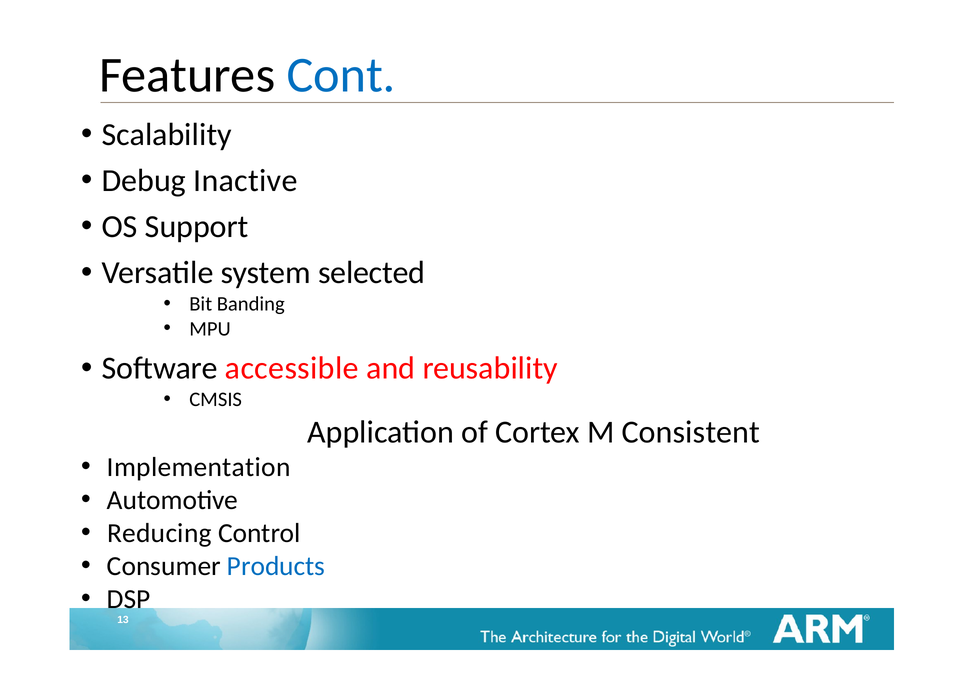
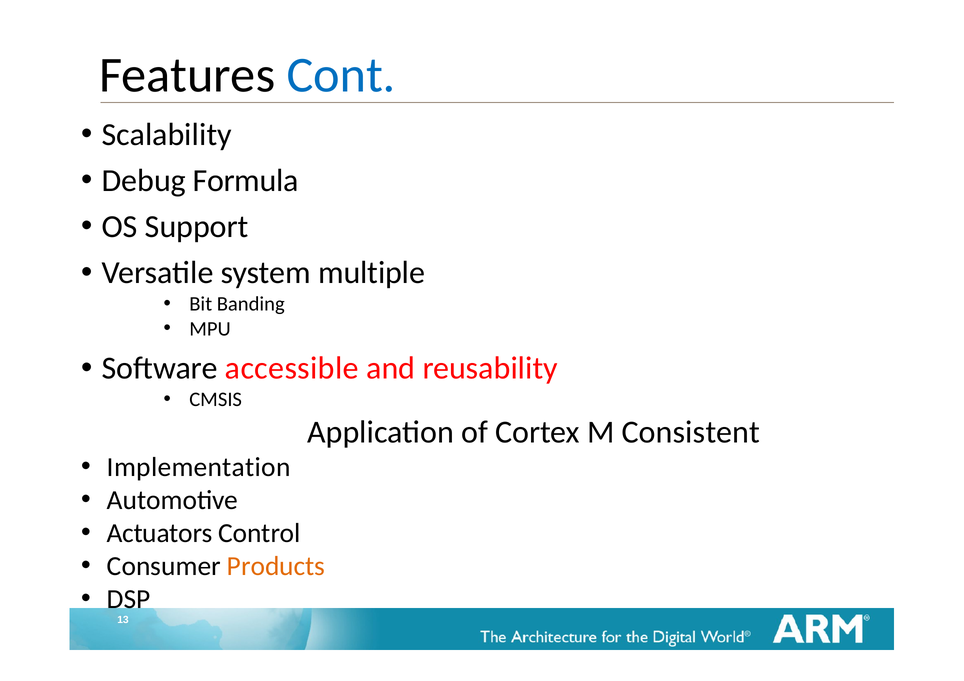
Inactive: Inactive -> Formula (246, 181)
selected: selected -> multiple (372, 273)
Reducing: Reducing -> Actuators (160, 533)
Products colour: blue -> orange (276, 566)
